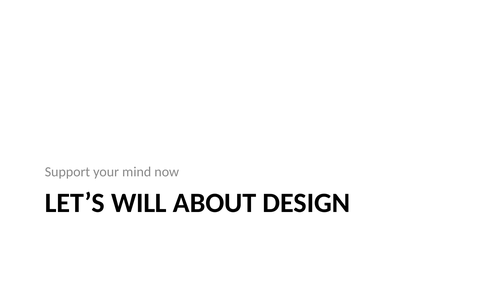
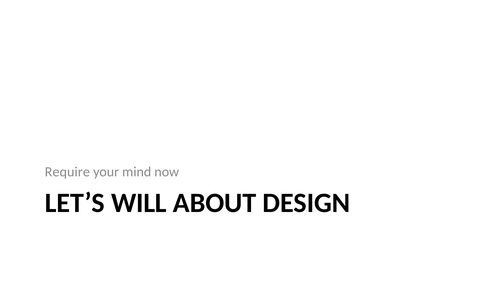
Support: Support -> Require (67, 172)
